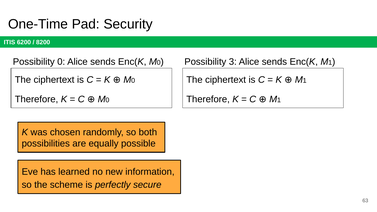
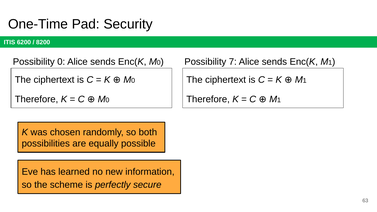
3: 3 -> 7 (233, 62)
